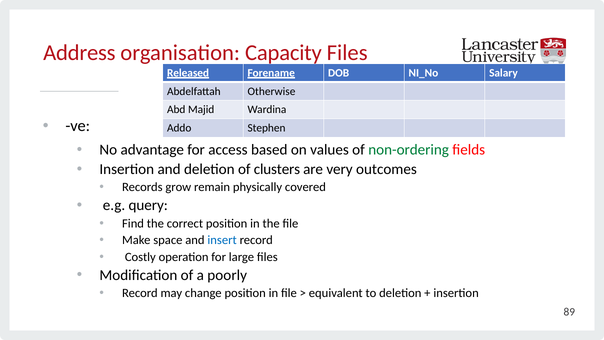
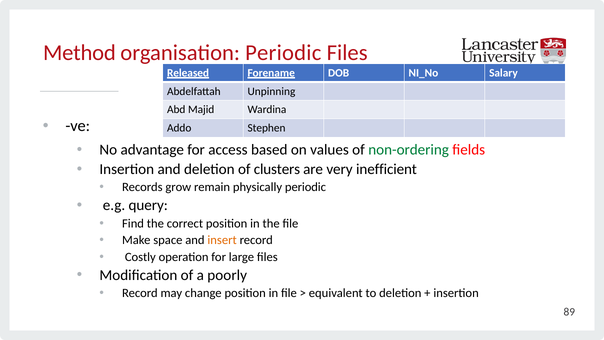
Address: Address -> Method (79, 53)
organisation Capacity: Capacity -> Periodic (283, 53)
Otherwise: Otherwise -> Unpinning (271, 91)
outcomes: outcomes -> inefficient (387, 169)
physically covered: covered -> periodic (305, 187)
insert colour: blue -> orange (222, 240)
